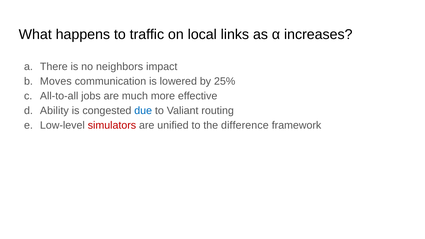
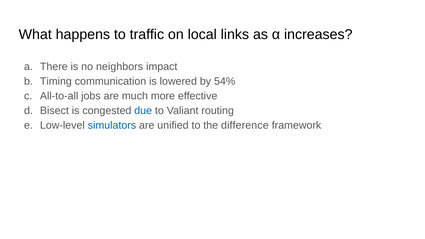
Moves: Moves -> Timing (56, 81)
25%: 25% -> 54% (225, 81)
Ability: Ability -> Bisect (54, 111)
simulators colour: red -> blue (112, 125)
